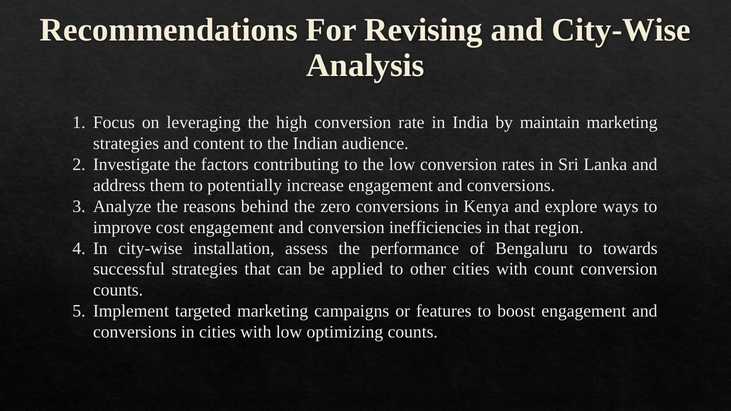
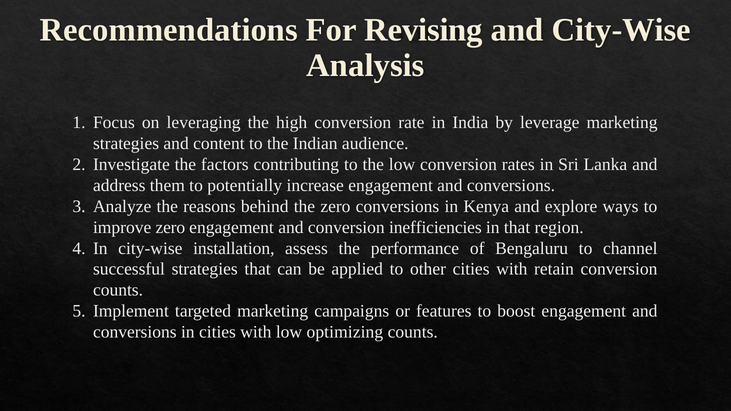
maintain: maintain -> leverage (550, 122)
improve cost: cost -> zero (170, 227)
towards: towards -> channel (630, 248)
count: count -> retain (554, 269)
